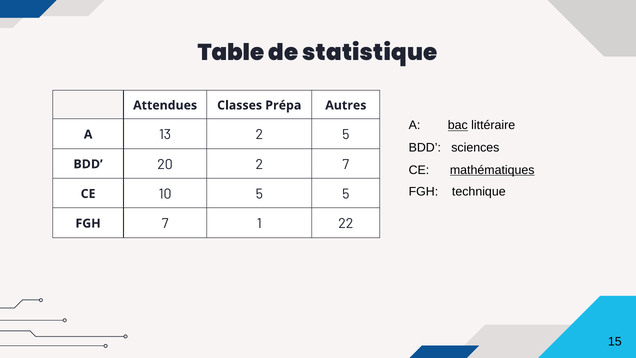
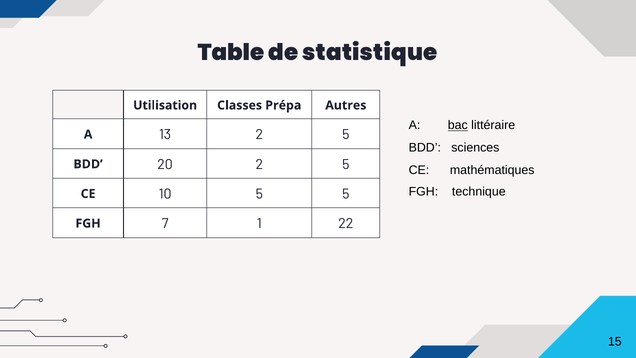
Attendues: Attendues -> Utilisation (165, 105)
20 2 7: 7 -> 5 (346, 164)
mathématiques underline: present -> none (492, 170)
